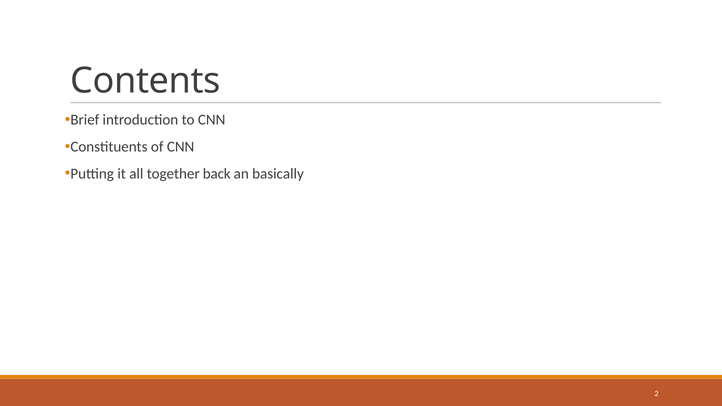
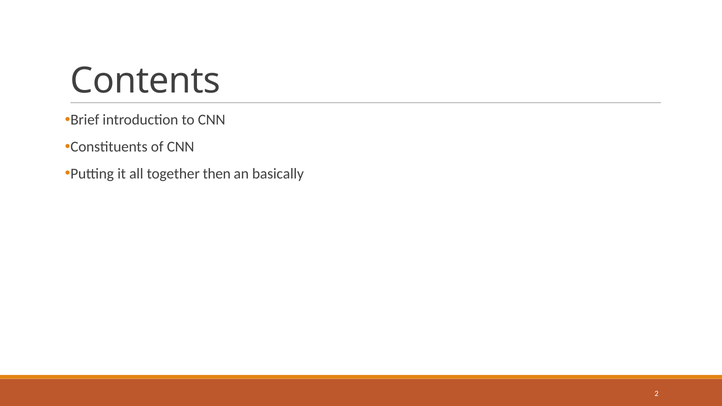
back: back -> then (217, 174)
